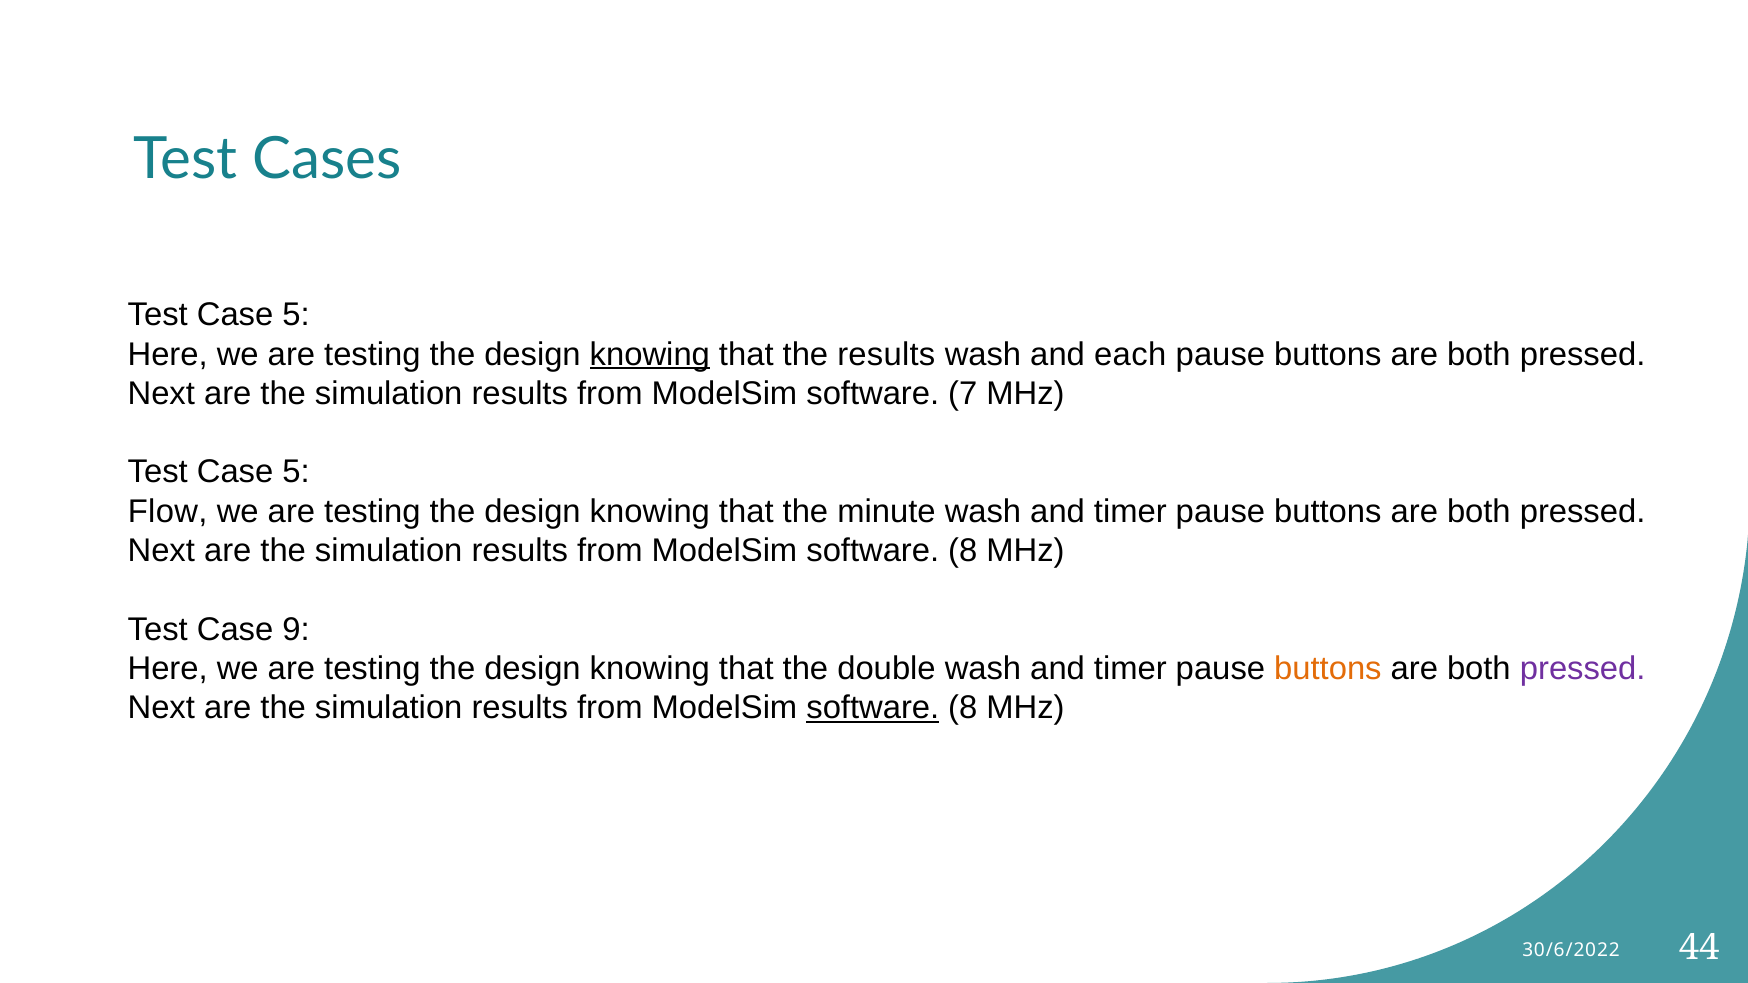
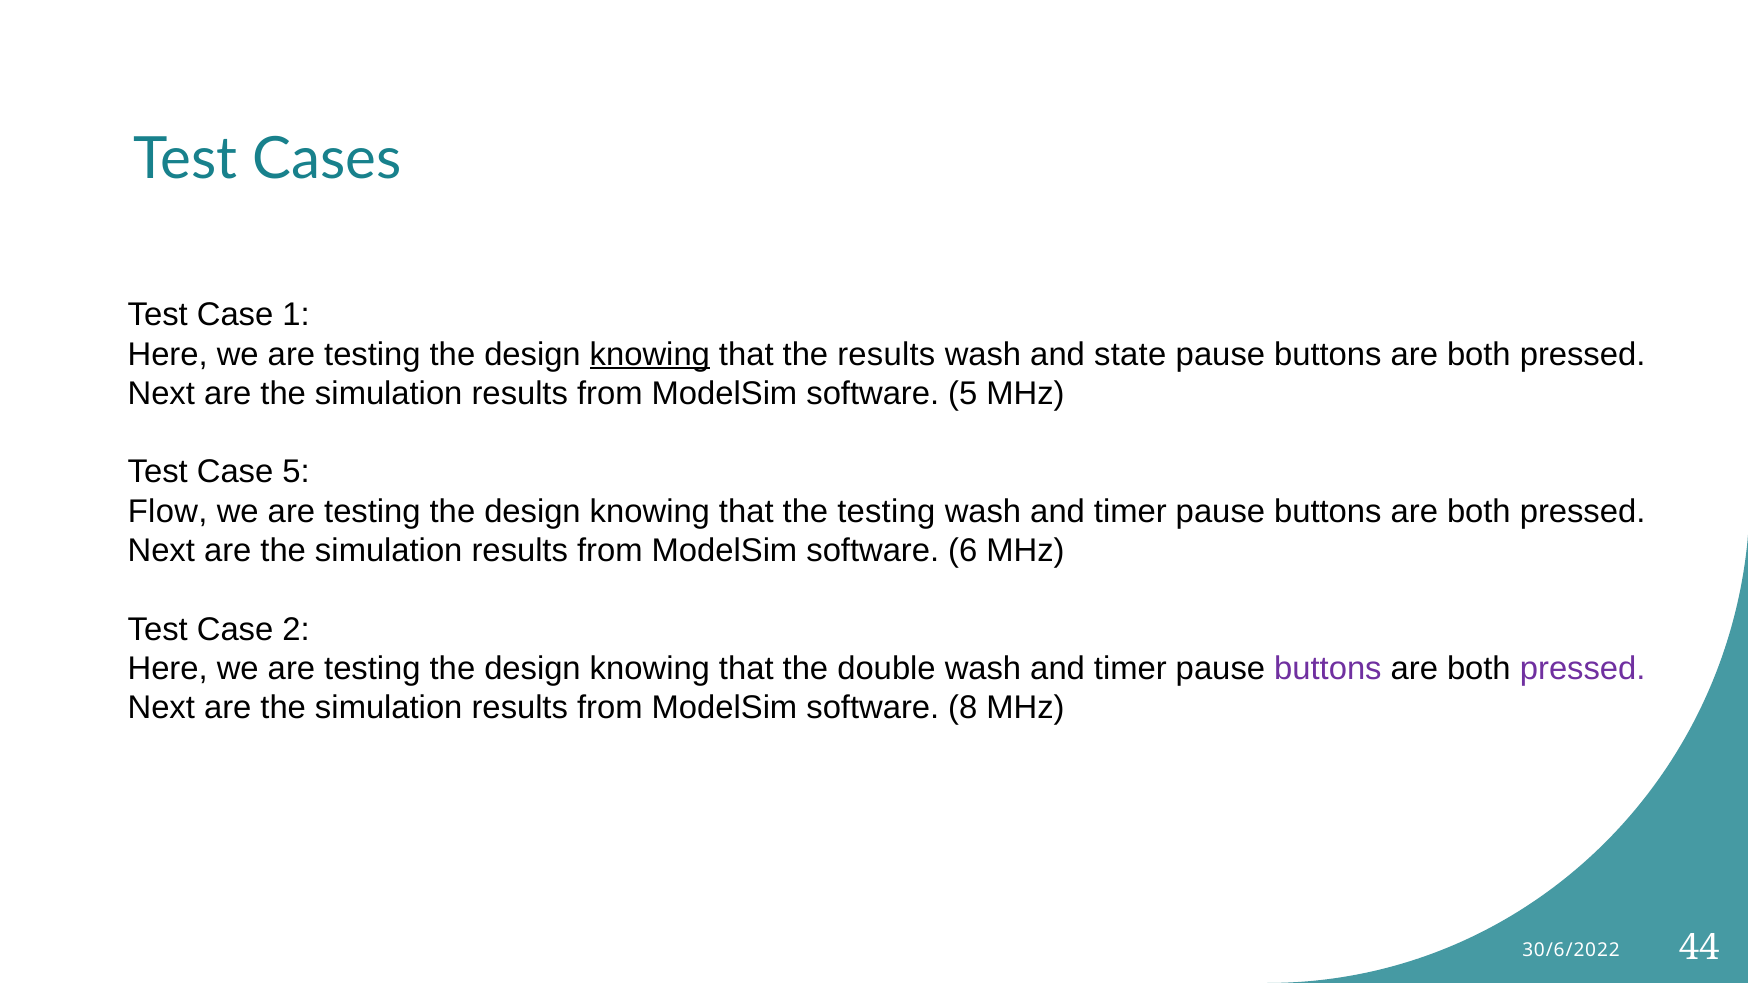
5: 5 -> 1 (296, 315)
each: each -> state (1130, 354)
software 7: 7 -> 5 (963, 394)
the minute: minute -> testing (886, 512)
8: 8 -> 6 (963, 551)
9: 9 -> 2 (296, 630)
buttons colour: orange -> purple (1328, 669)
software underline: present -> none (873, 708)
